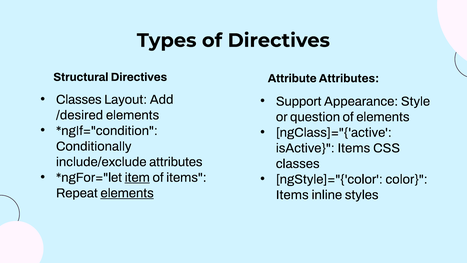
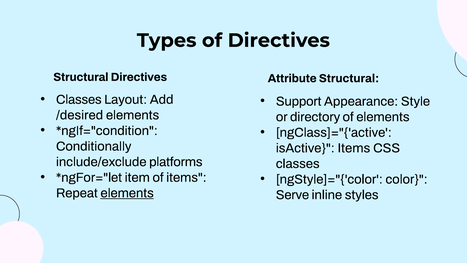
Attribute Attributes: Attributes -> Structural (349, 78)
question: question -> directory (315, 117)
include/exclude attributes: attributes -> platforms (176, 162)
item underline: present -> none (137, 177)
Items: Items -> Serve (292, 195)
